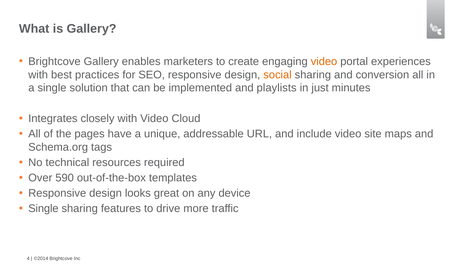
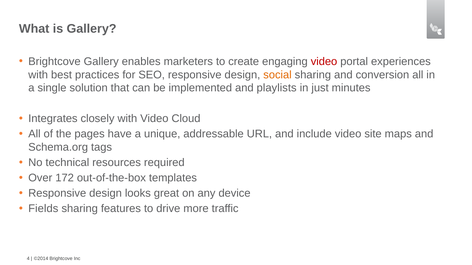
video colour: orange -> red (324, 62)
590: 590 -> 172 (65, 178)
Single: Single -> Fields (43, 209)
